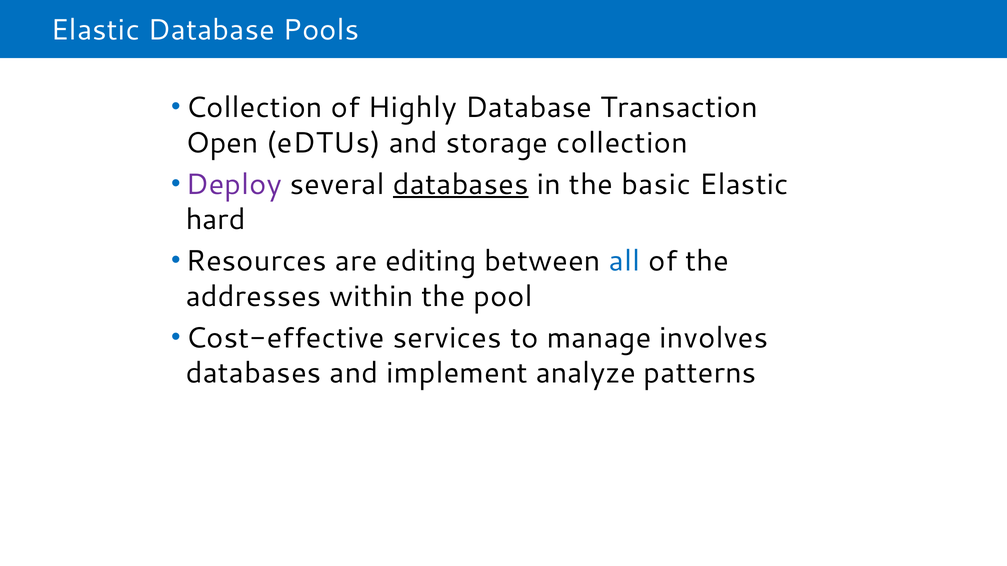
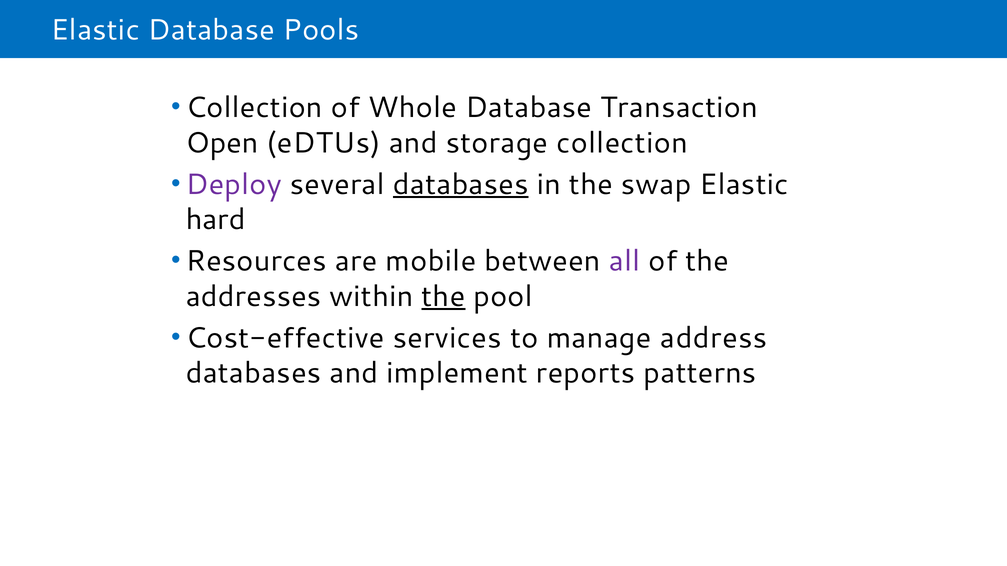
Highly: Highly -> Whole (412, 108)
basic: basic -> swap (656, 185)
editing: editing -> mobile (431, 261)
all colour: blue -> purple (624, 261)
the underline: none -> present (443, 297)
involves: involves -> address (714, 338)
analyze: analyze -> reports (586, 373)
